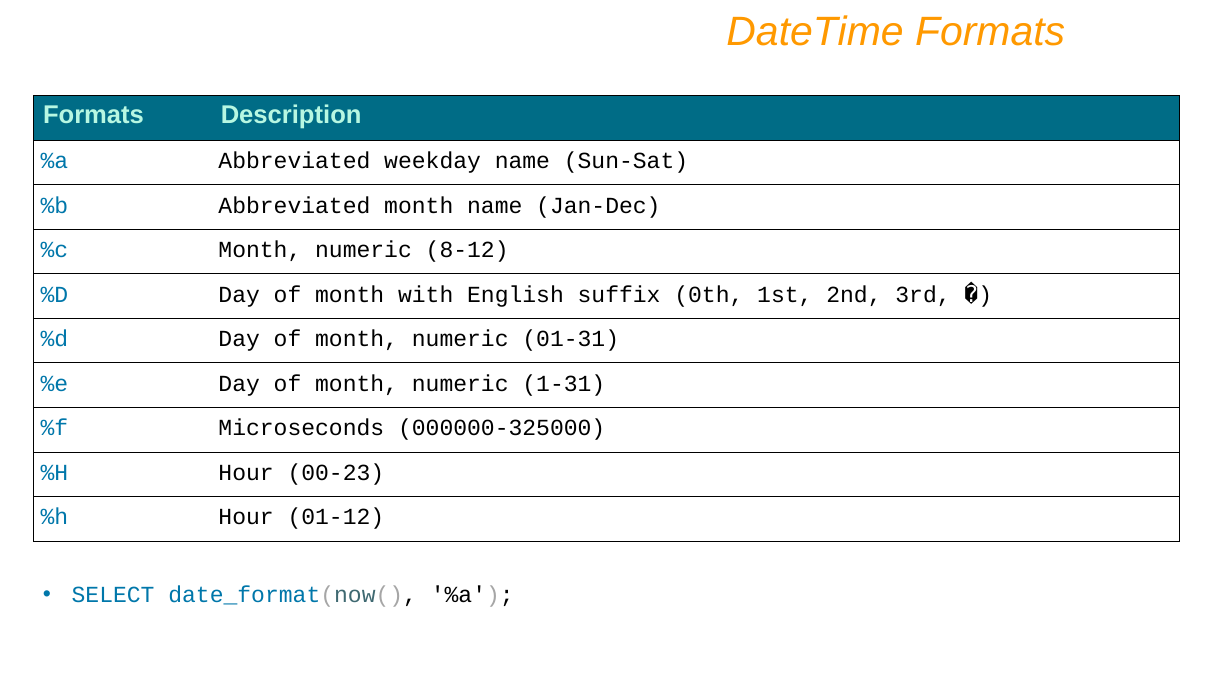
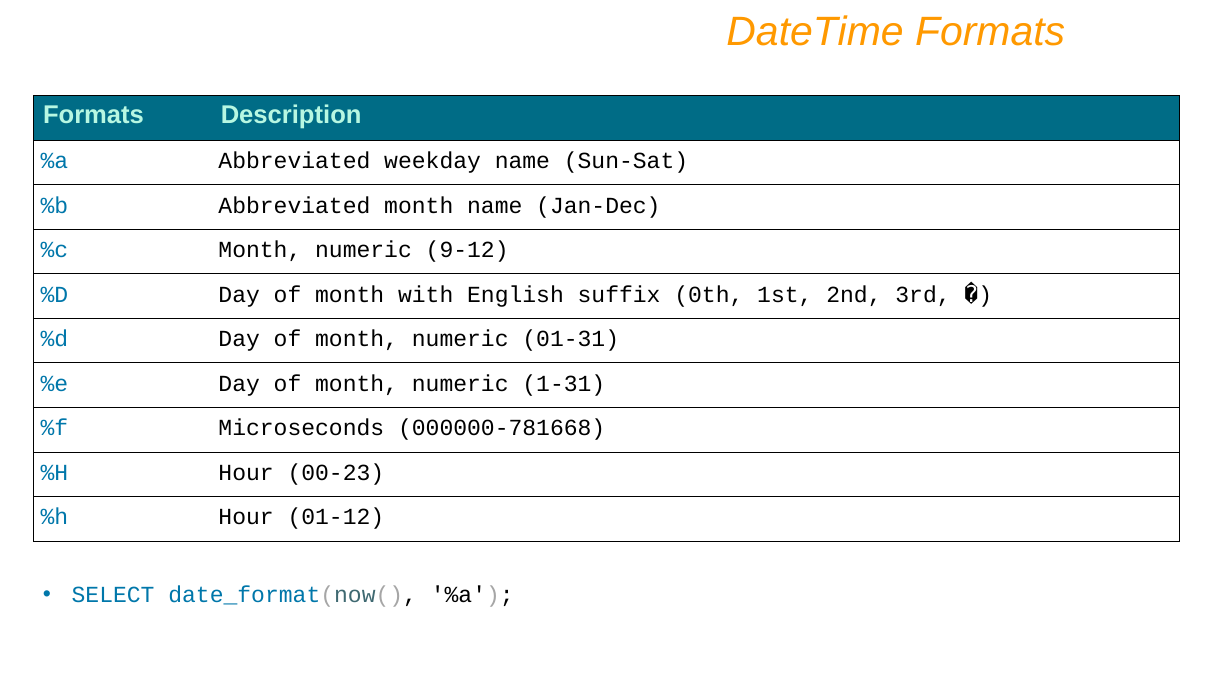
8-12: 8-12 -> 9-12 (467, 250)
000000-325000: 000000-325000 -> 000000-781668 (502, 428)
